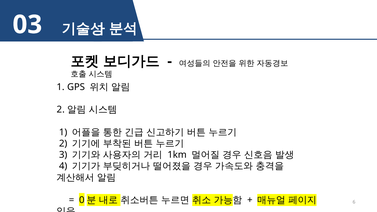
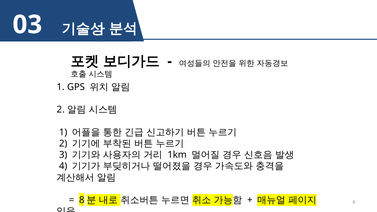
0: 0 -> 8 (82, 200)
